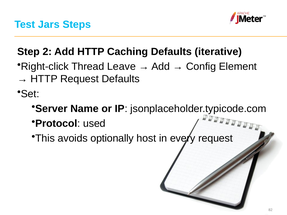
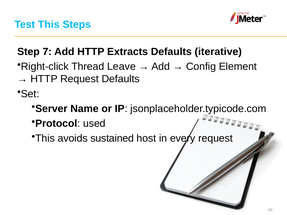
Test Jars: Jars -> This (49, 24)
2: 2 -> 7 (47, 52)
Caching: Caching -> Extracts (128, 52)
optionally: optionally -> sustained (112, 138)
